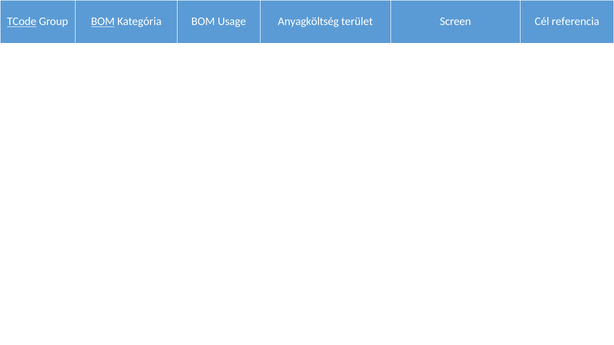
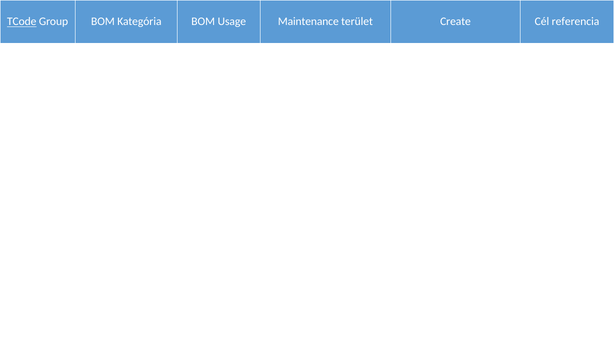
BOM underline: present -> none (103, 22)
Usage Anyagköltség: Anyagköltség -> Maintenance (308, 22)
Screen: Screen -> Create (455, 22)
